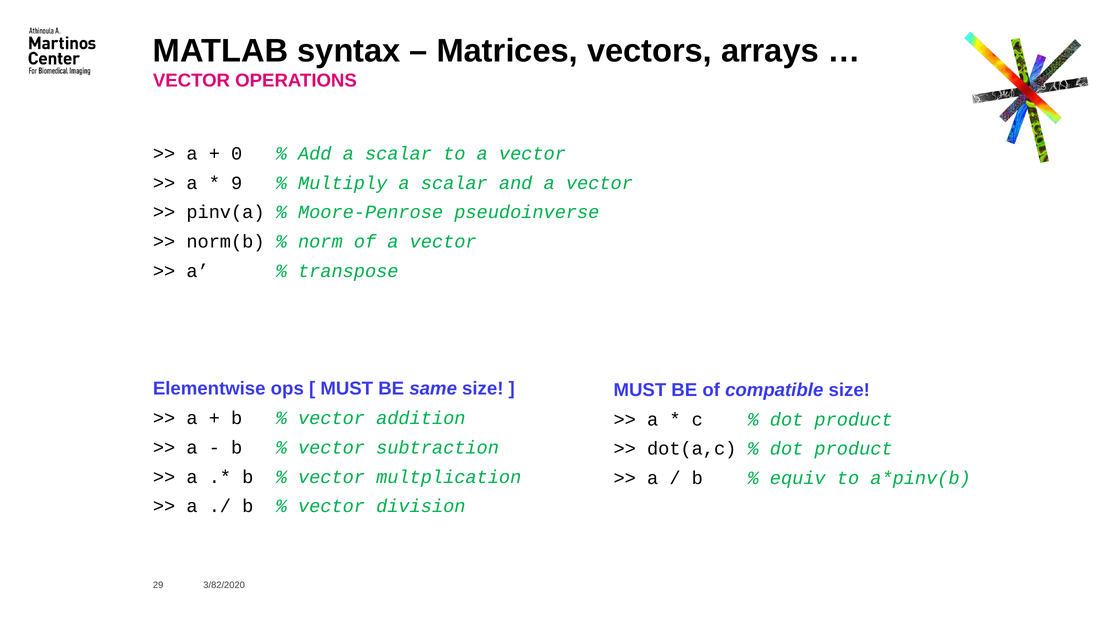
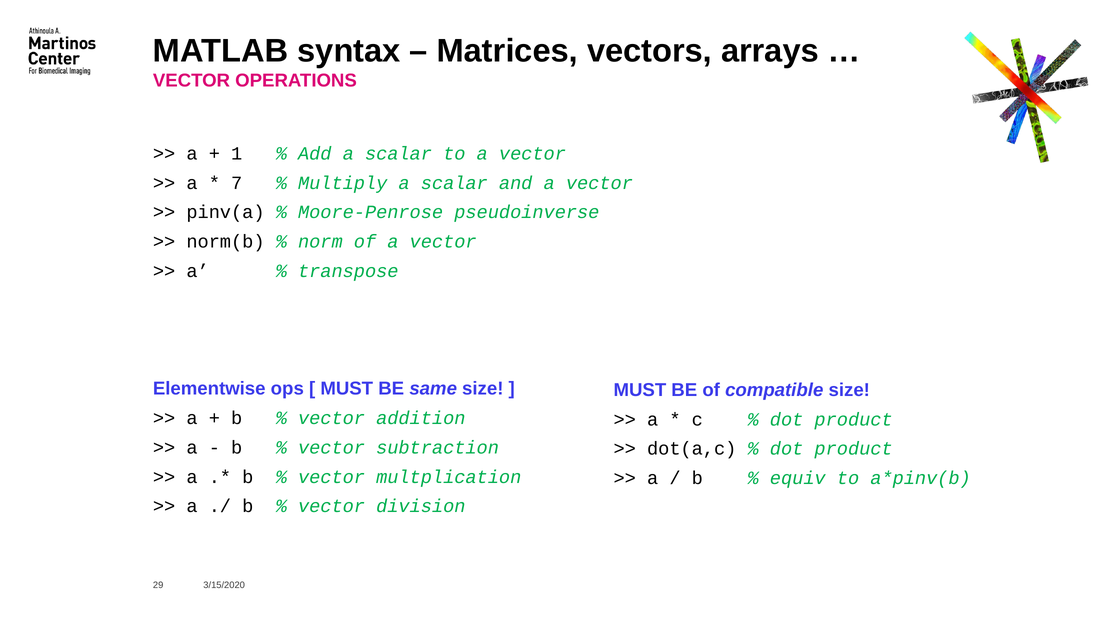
0: 0 -> 1 (237, 154)
9: 9 -> 7 (237, 183)
3/82/2020: 3/82/2020 -> 3/15/2020 (224, 585)
